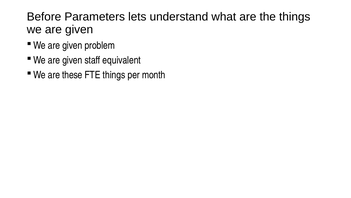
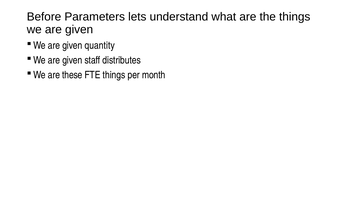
problem: problem -> quantity (100, 45)
equivalent: equivalent -> distributes (122, 60)
